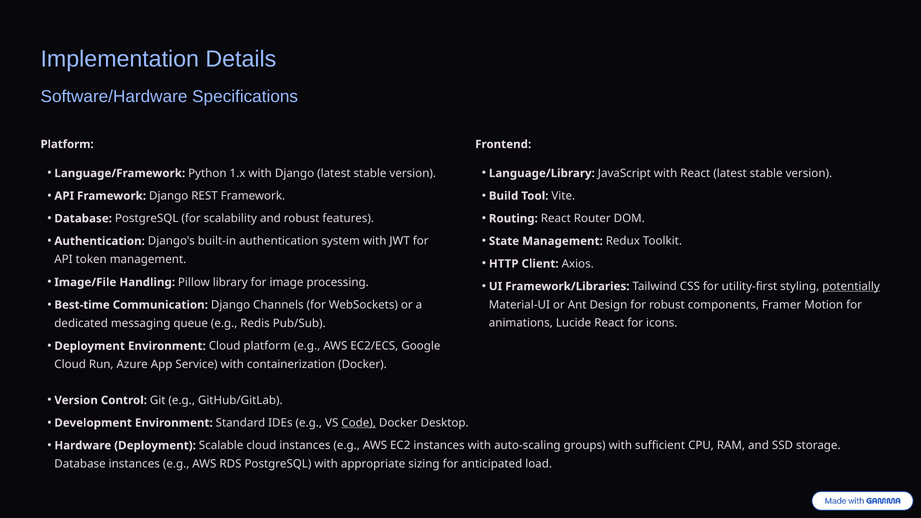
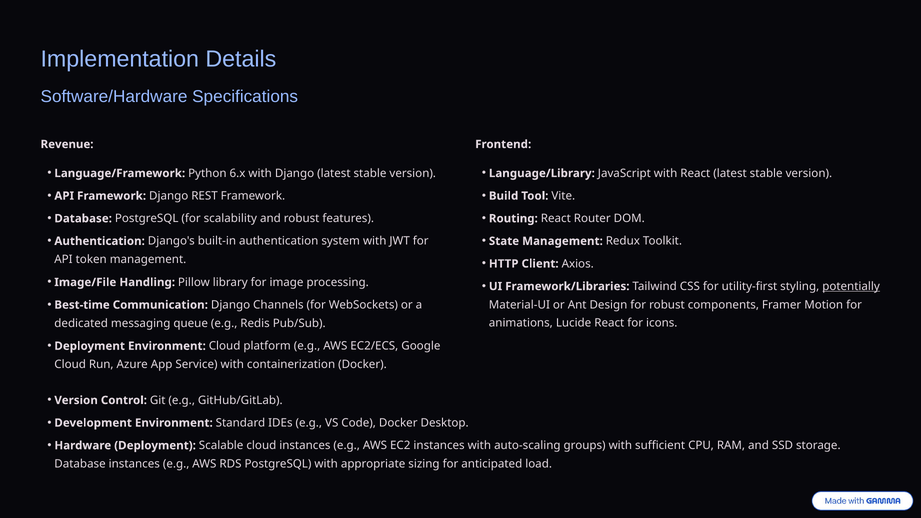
Platform: Platform -> Revenue (67, 144)
1.x: 1.x -> 6.x (238, 173)
Code underline: present -> none (359, 423)
